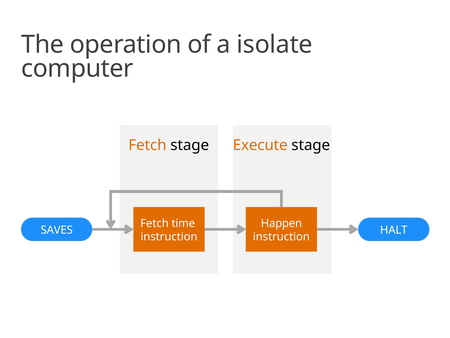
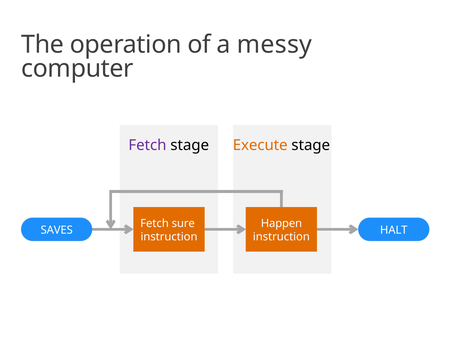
isolate: isolate -> messy (274, 45)
Fetch colour: orange -> purple (147, 145)
time: time -> sure (183, 223)
